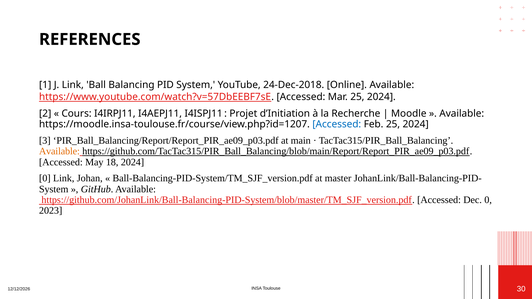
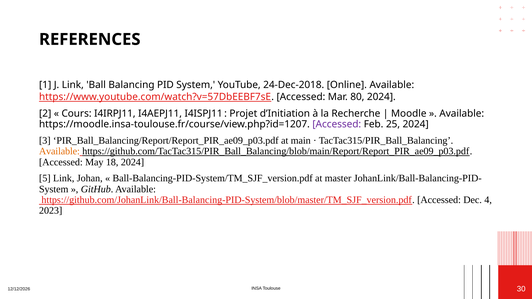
Mar 25: 25 -> 80 (357, 97)
Accessed colour: blue -> purple (337, 124)
0: 0 -> 5 (45, 179)
Dec 0: 0 -> 4 (488, 200)
